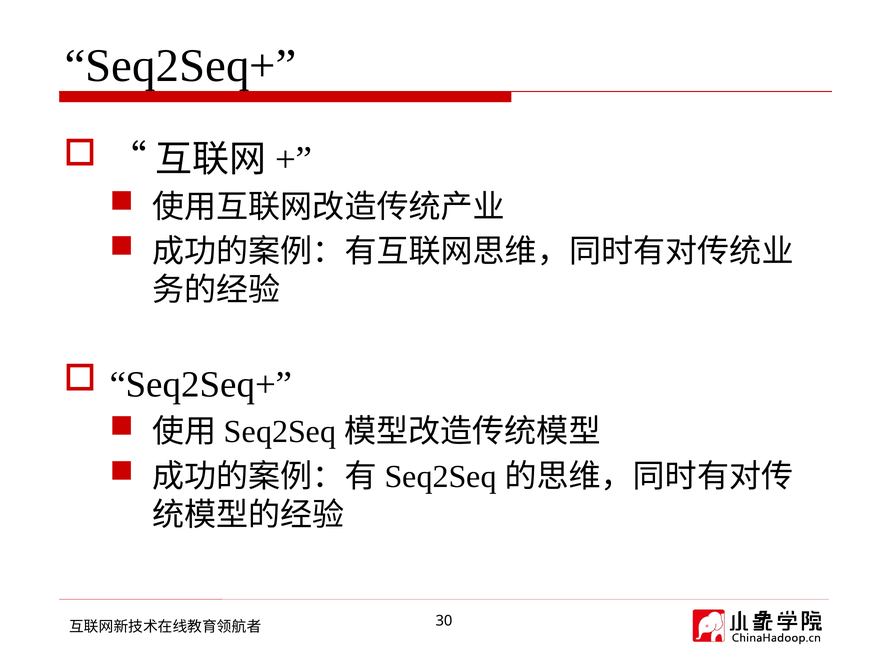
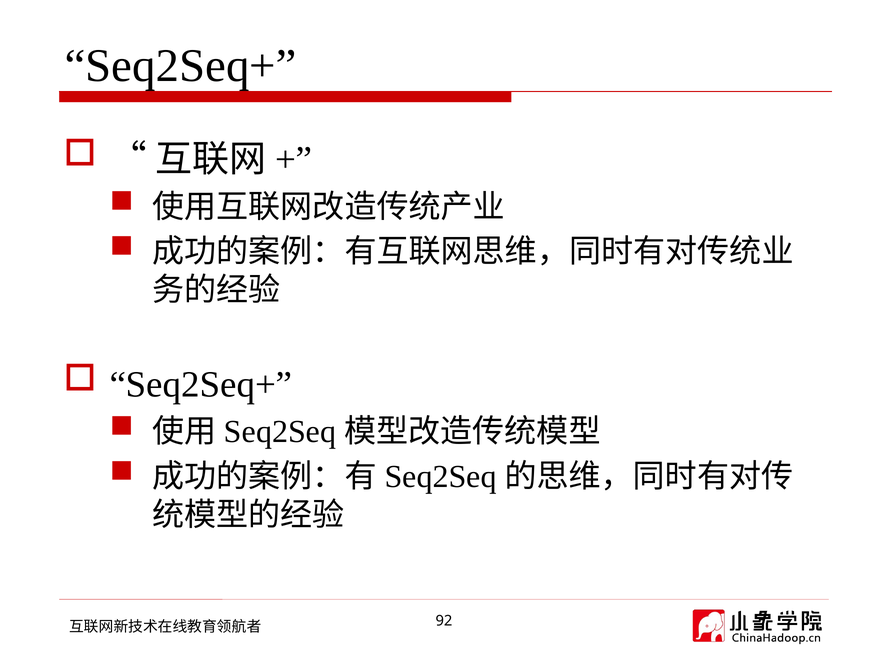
30: 30 -> 92 (444, 621)
